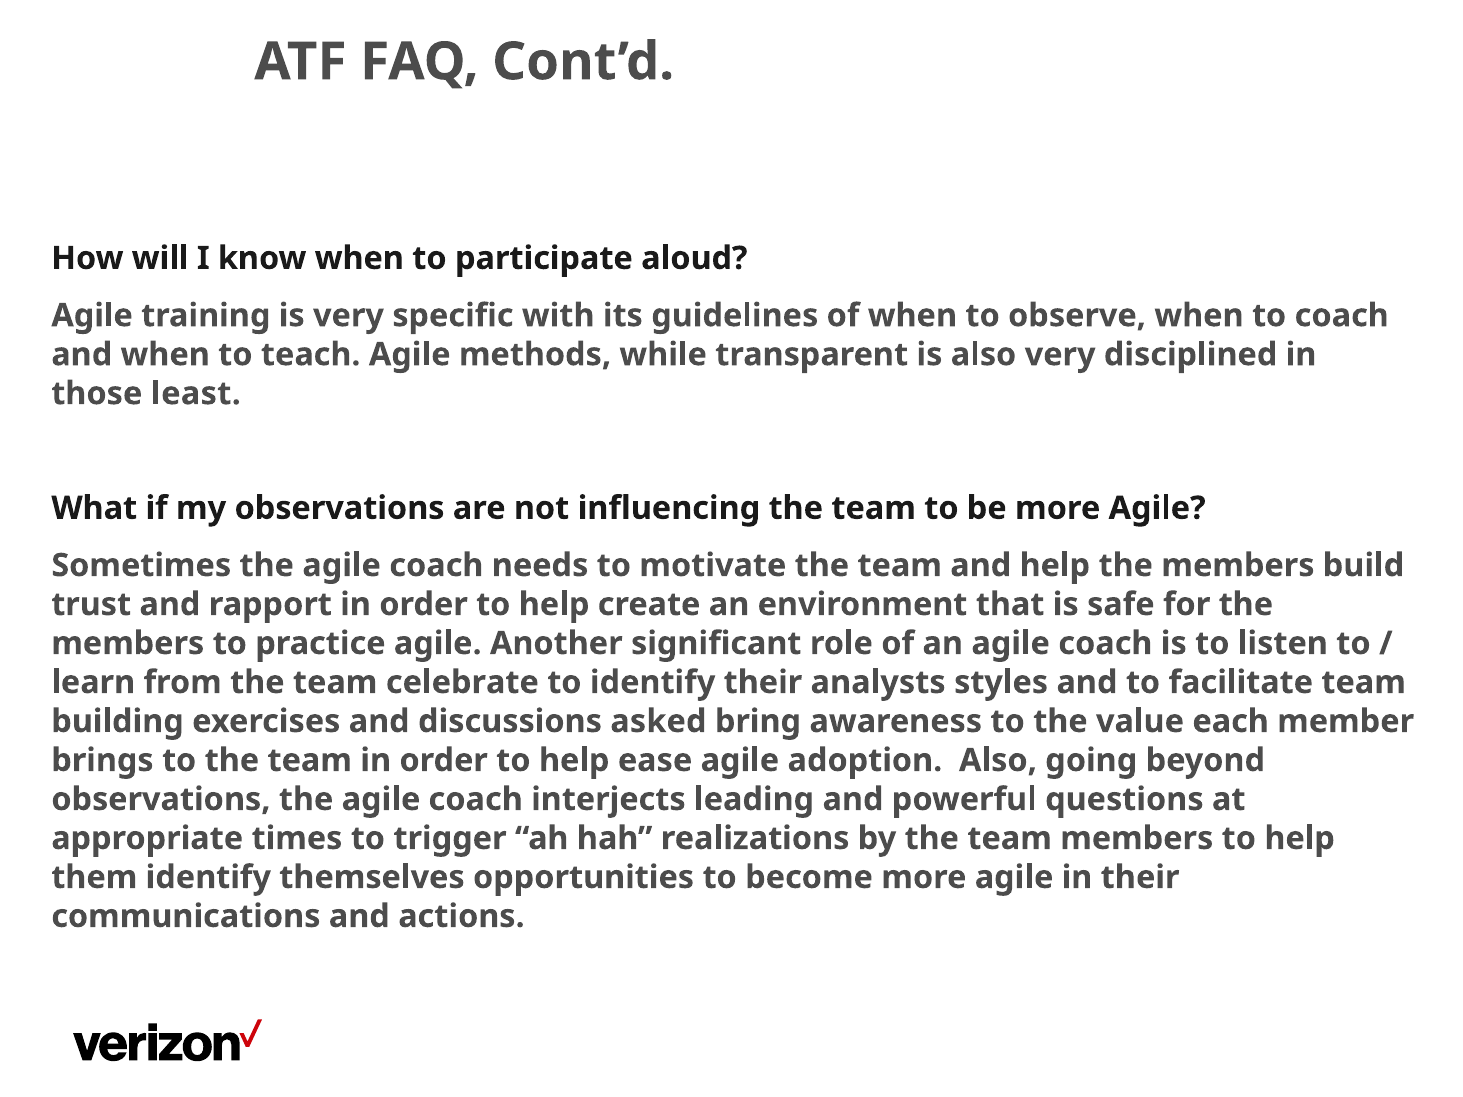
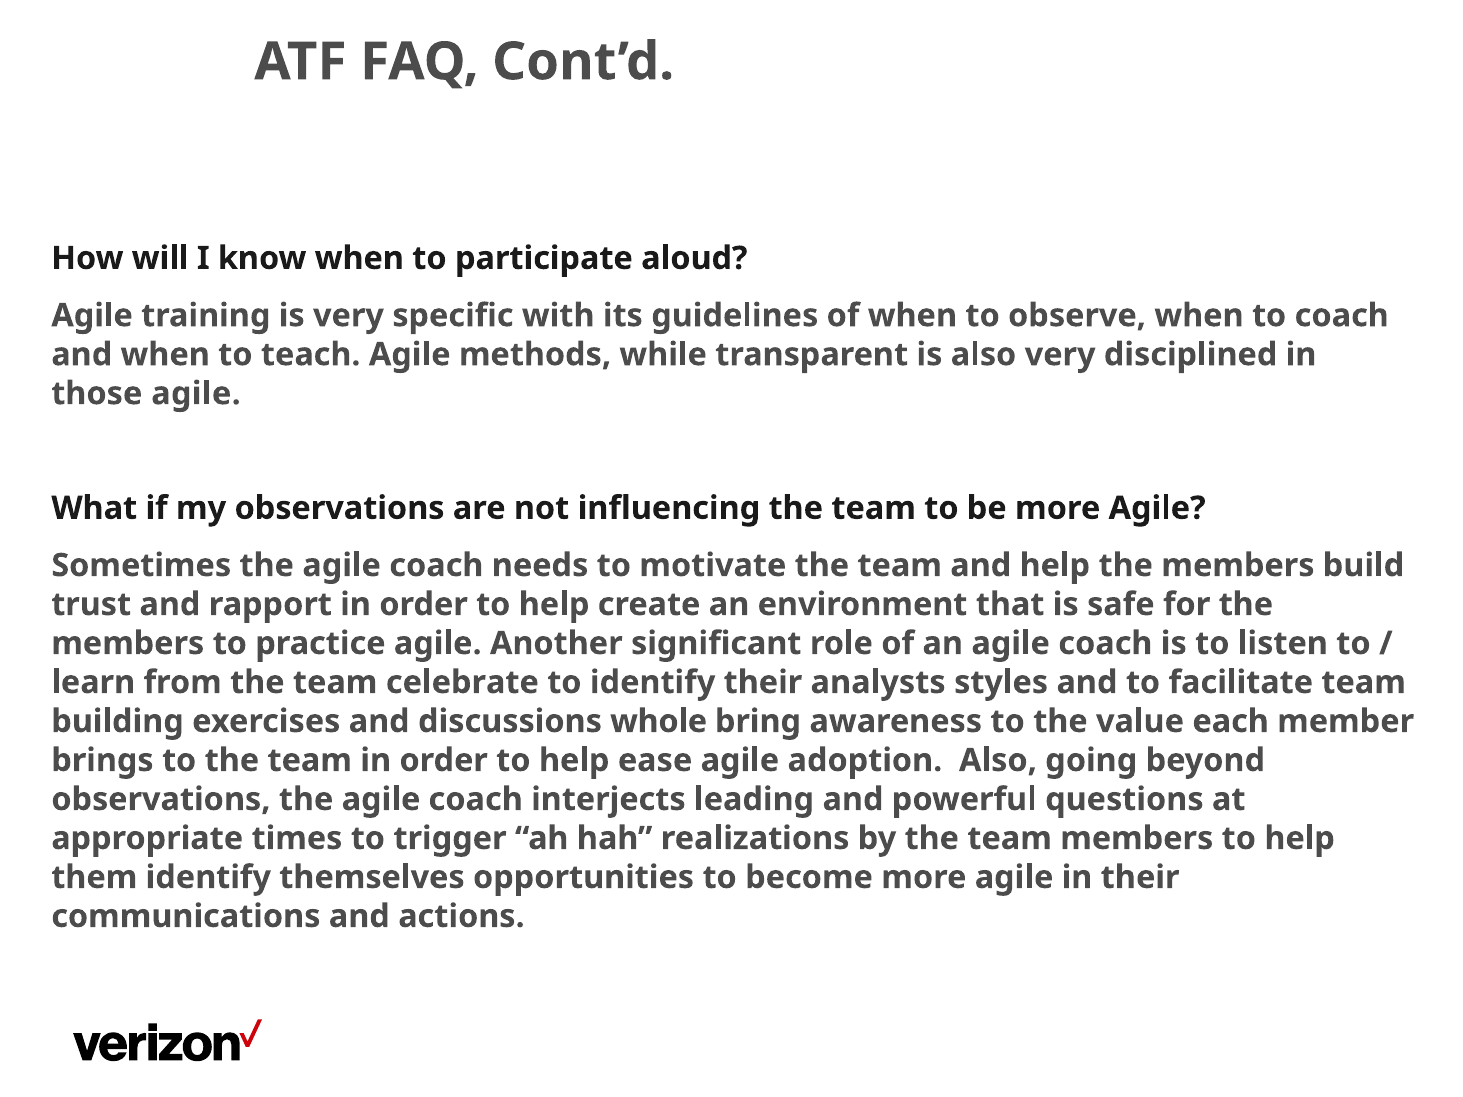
those least: least -> agile (196, 394)
asked: asked -> whole (659, 722)
